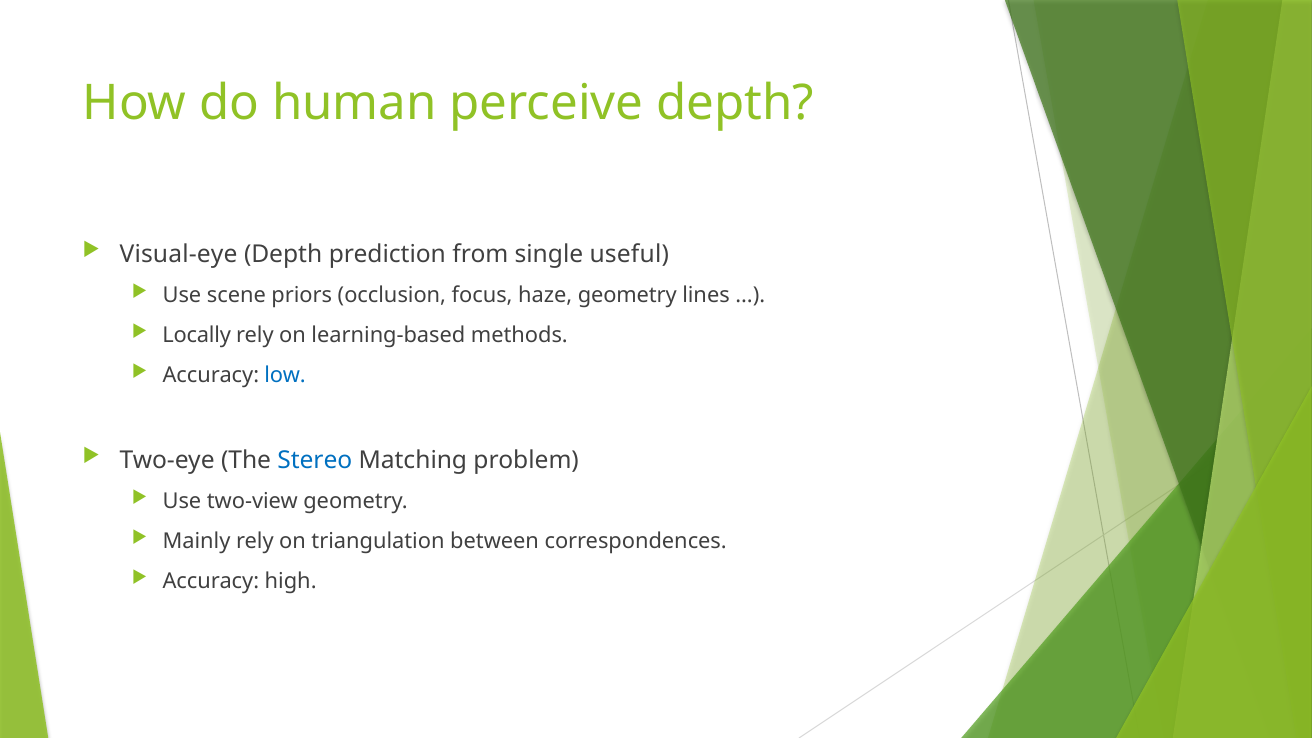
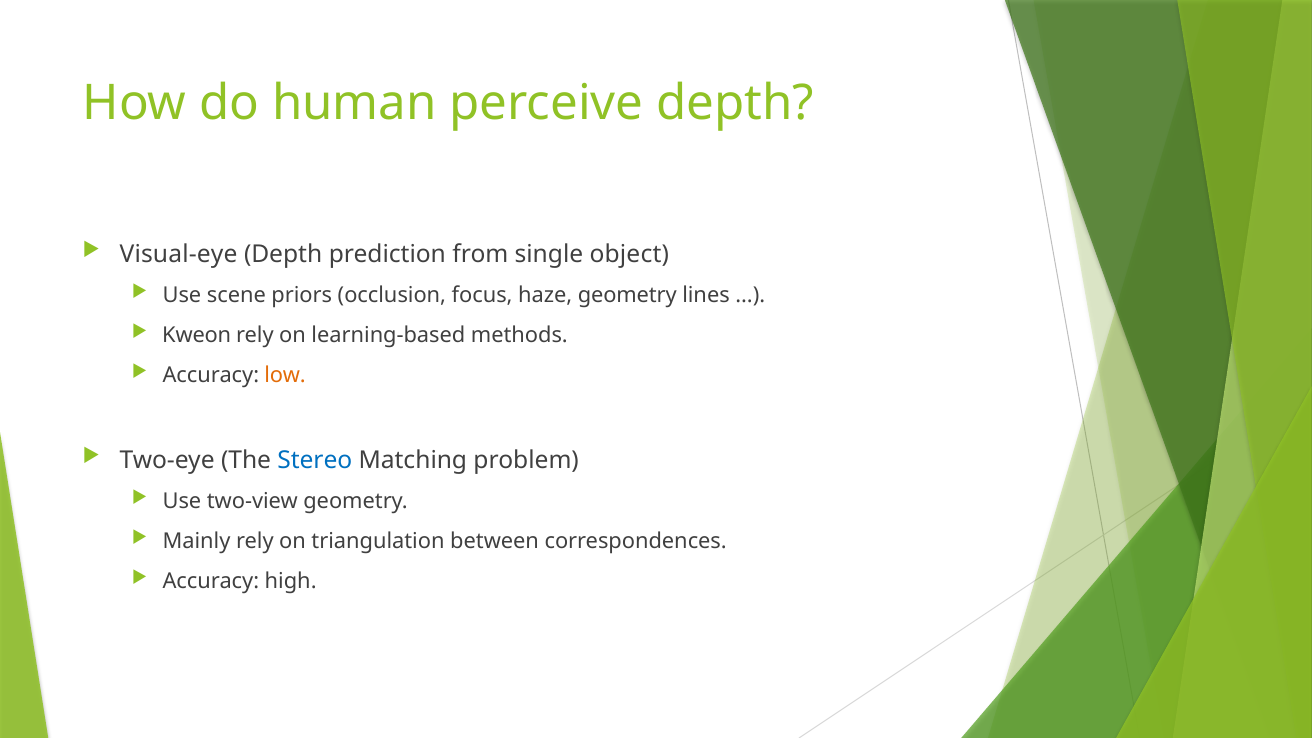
useful: useful -> object (629, 254)
Locally: Locally -> Kweon (197, 335)
low colour: blue -> orange (285, 375)
